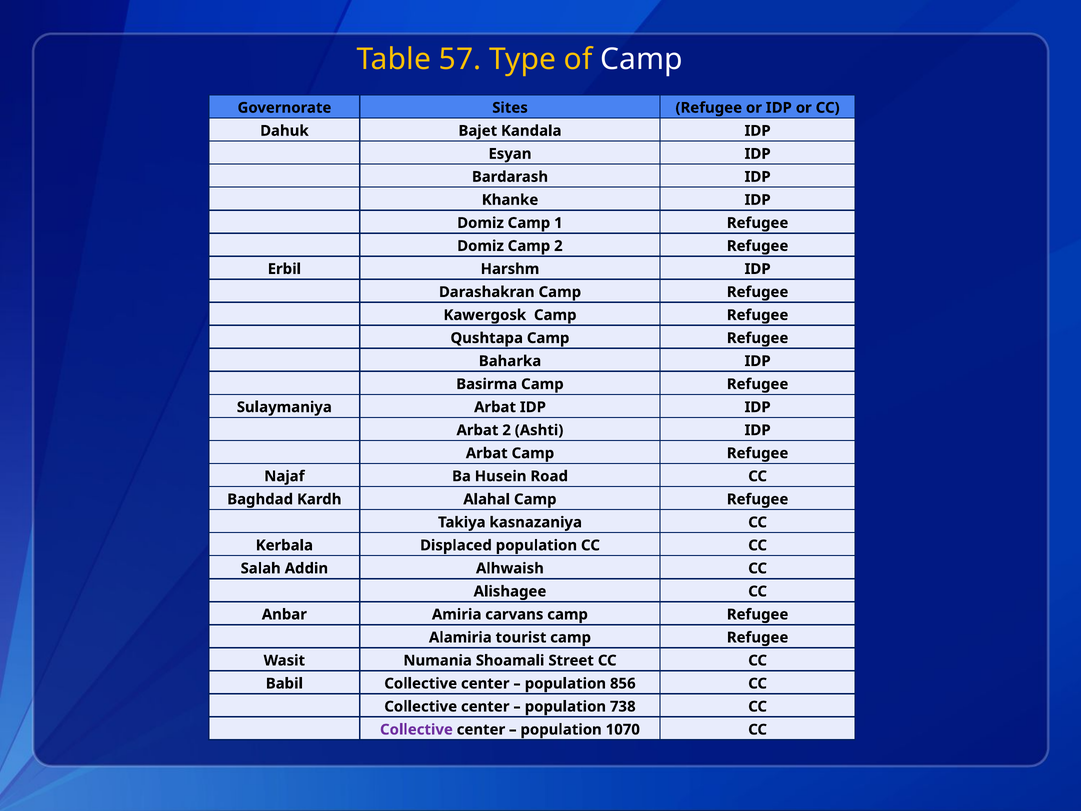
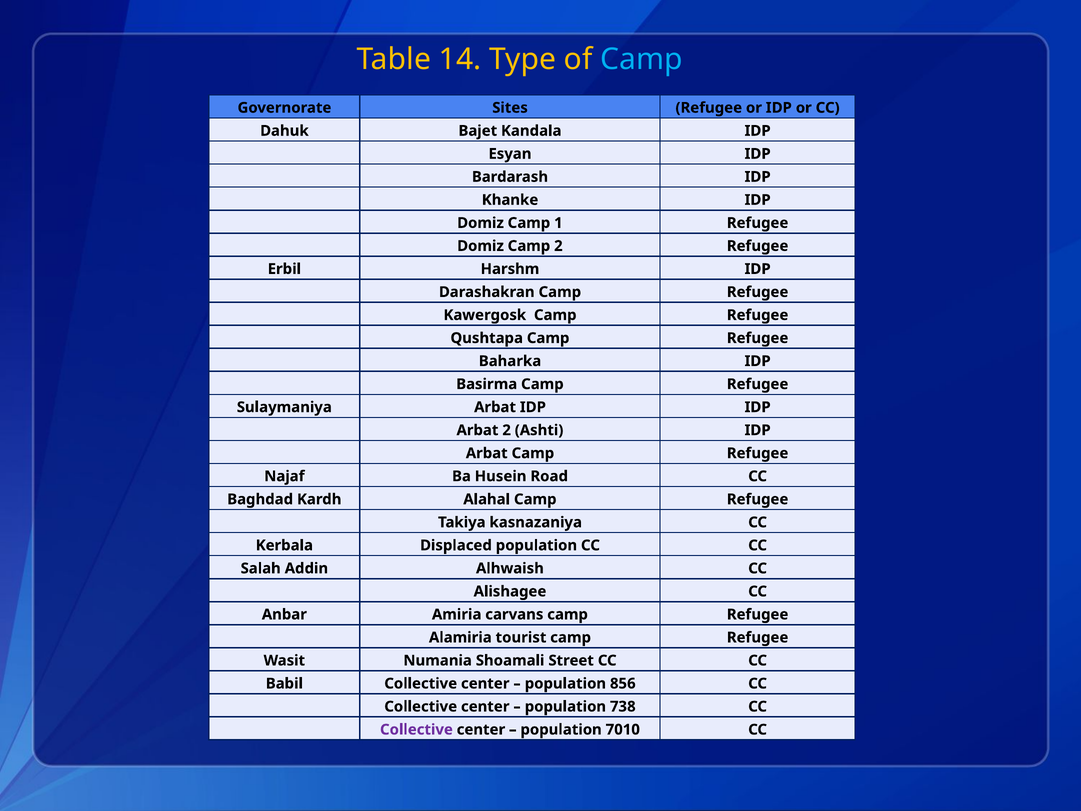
57: 57 -> 14 (460, 59)
Camp colour: white -> light blue (642, 59)
1070: 1070 -> 7010 (623, 729)
